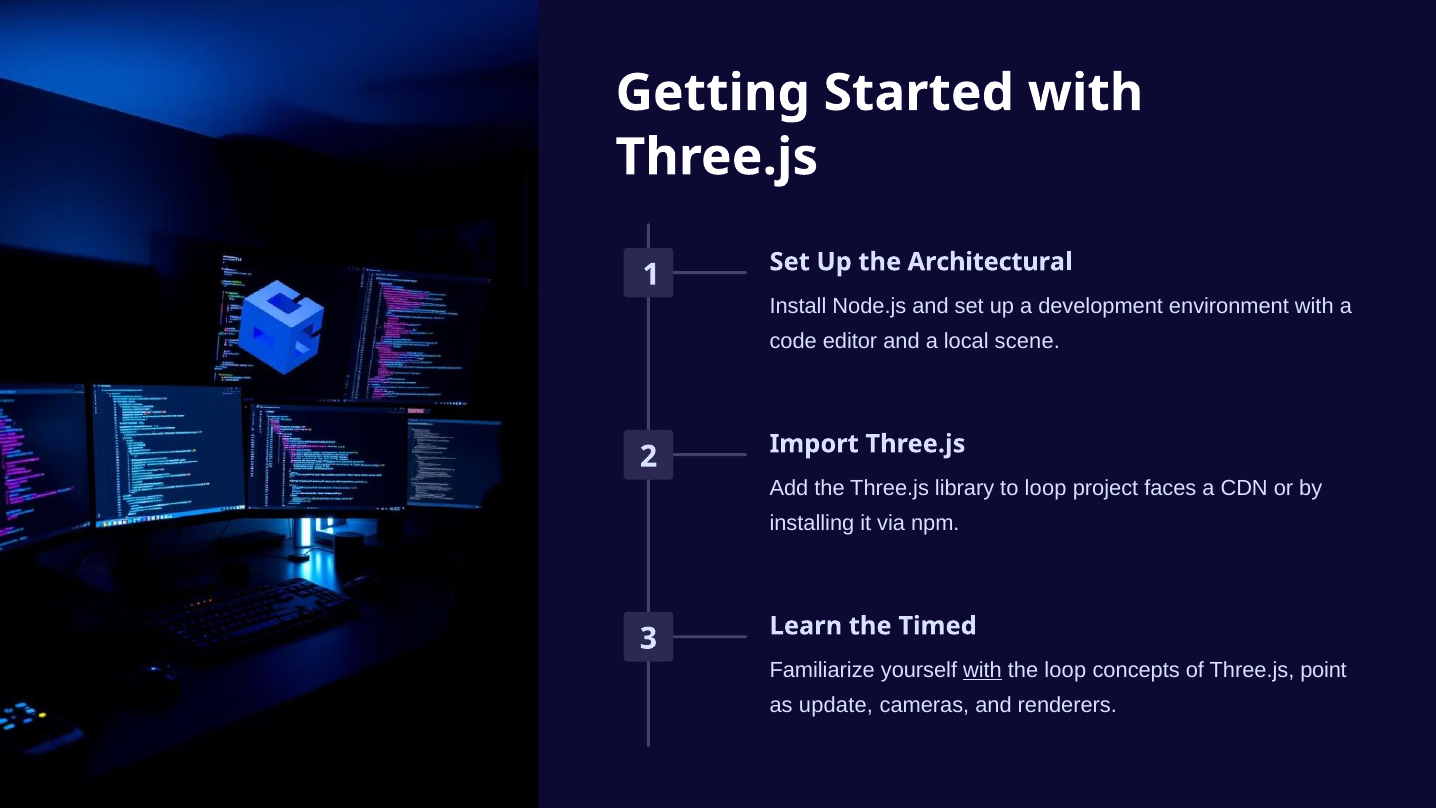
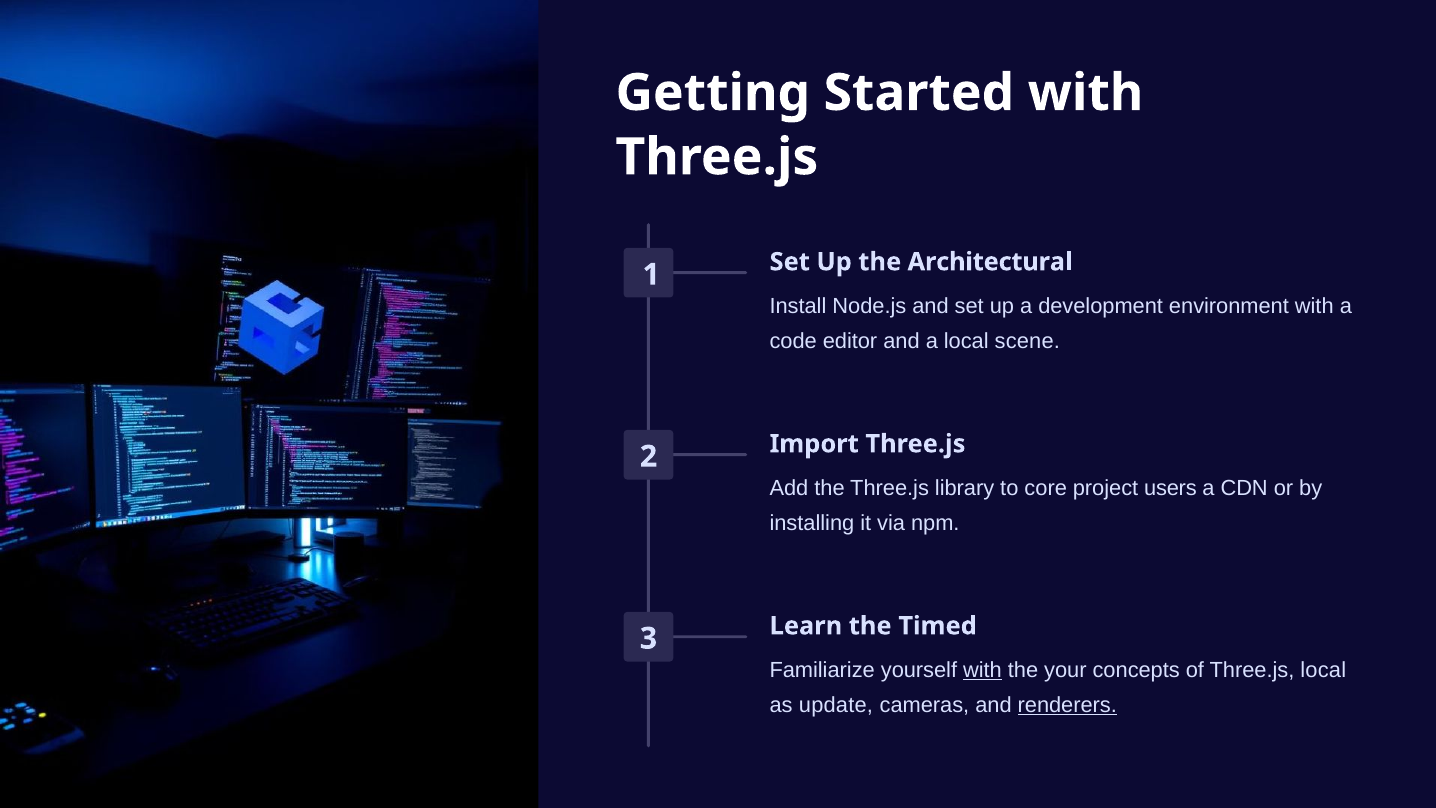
to loop: loop -> core (1046, 488)
faces: faces -> users (1170, 488)
the loop: loop -> your (1065, 670)
Three.js point: point -> local (1323, 670)
renderers underline: none -> present (1067, 705)
